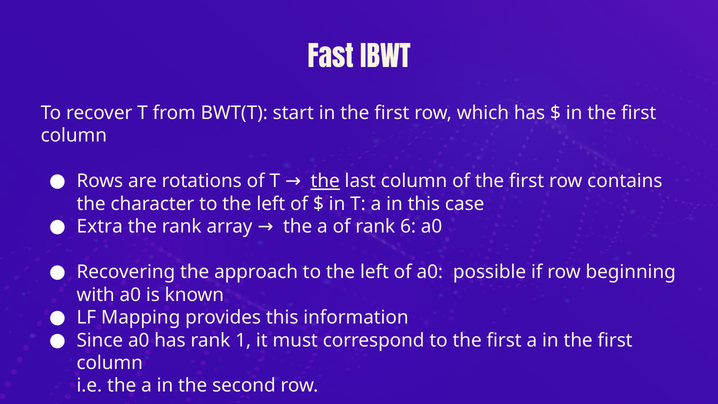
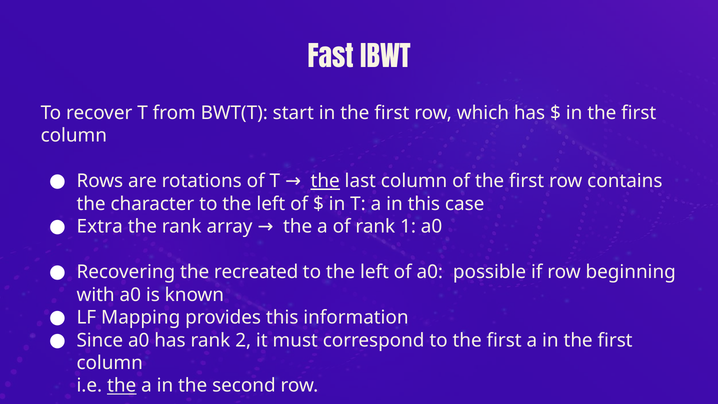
6: 6 -> 1 (408, 227)
approach: approach -> recreated (256, 272)
1: 1 -> 2 (243, 340)
the underline: none -> present (122, 386)
